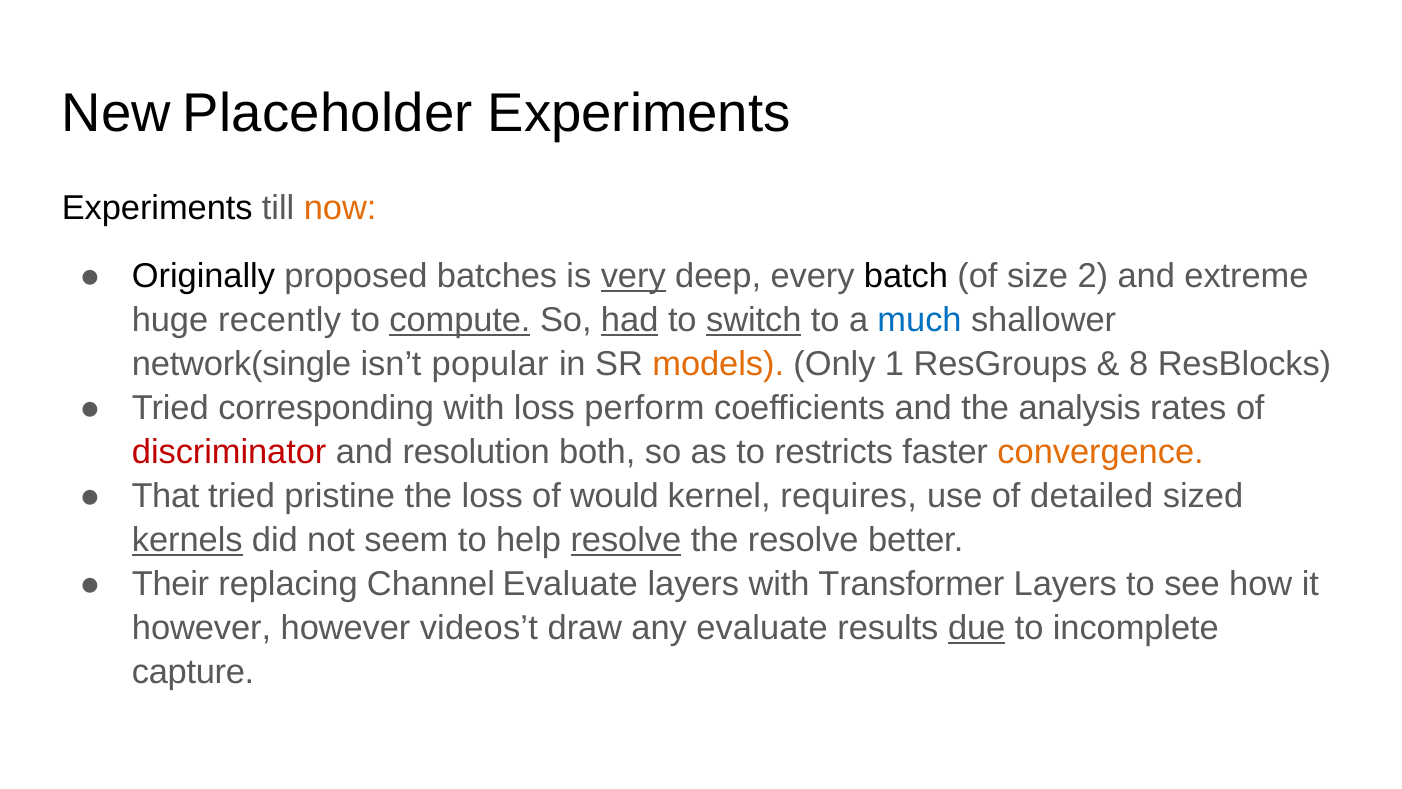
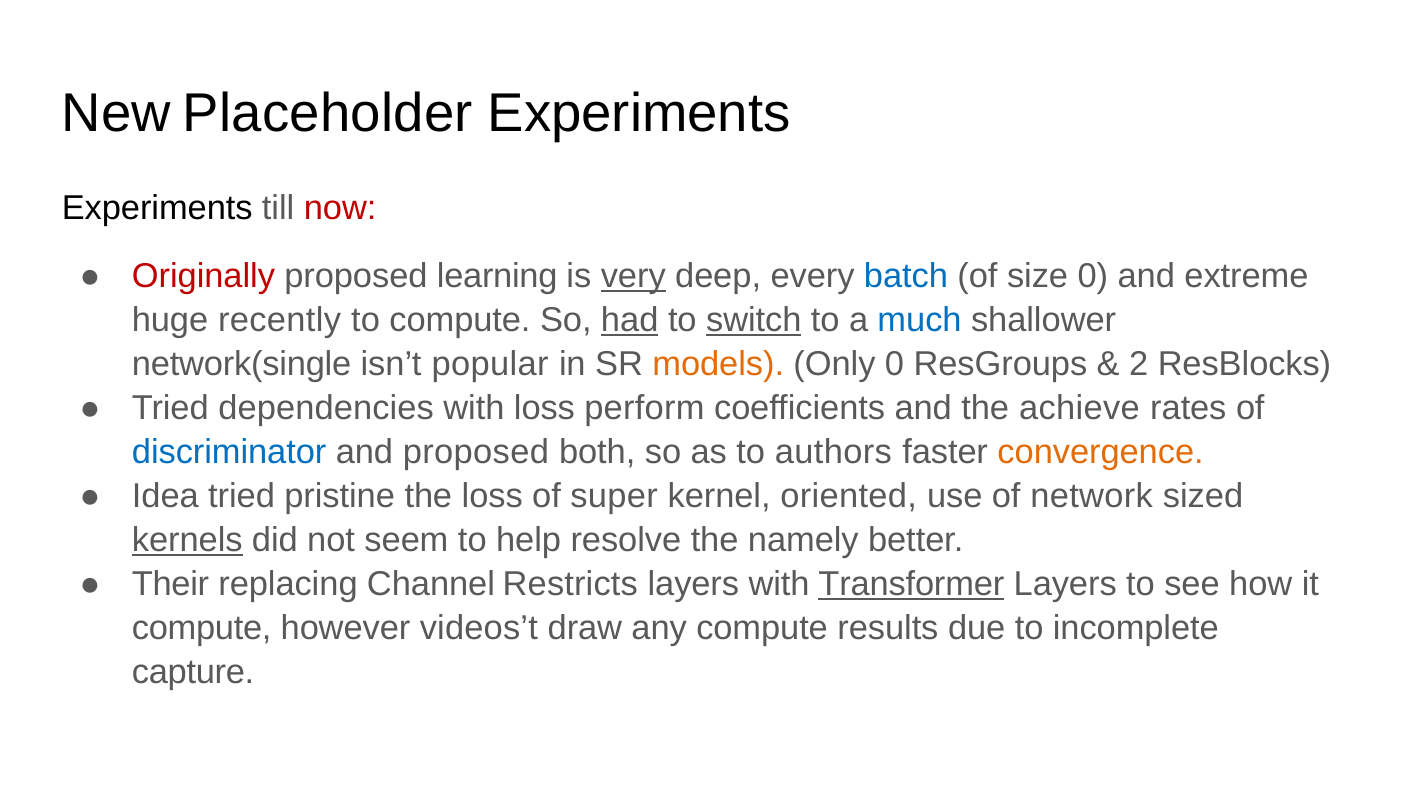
now colour: orange -> red (340, 208)
Originally colour: black -> red (203, 276)
batches: batches -> learning (497, 276)
batch colour: black -> blue (906, 276)
size 2: 2 -> 0 (1093, 276)
compute underline: present -> none (460, 320)
Only 1: 1 -> 0 (894, 364)
8: 8 -> 2 (1139, 364)
corresponding: corresponding -> dependencies (326, 408)
analysis: analysis -> achieve (1079, 408)
discriminator colour: red -> blue (229, 452)
and resolution: resolution -> proposed (476, 452)
restricts: restricts -> authors (833, 452)
That: That -> Idea (165, 496)
would: would -> super (614, 496)
requires: requires -> oriented (849, 496)
detailed: detailed -> network (1092, 496)
resolve underline: present -> none (626, 540)
the resolve: resolve -> namely (803, 540)
Channel Evaluate: Evaluate -> Restricts (570, 584)
Transformer underline: none -> present (911, 584)
however: however -> compute (202, 628)
any evaluate: evaluate -> compute (762, 628)
due underline: present -> none (977, 628)
